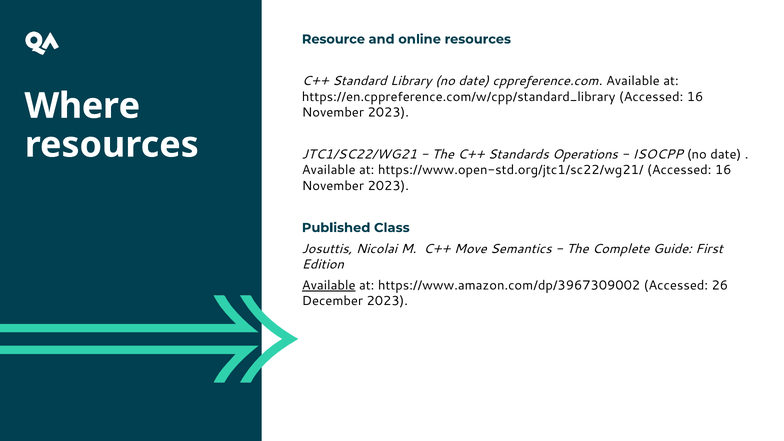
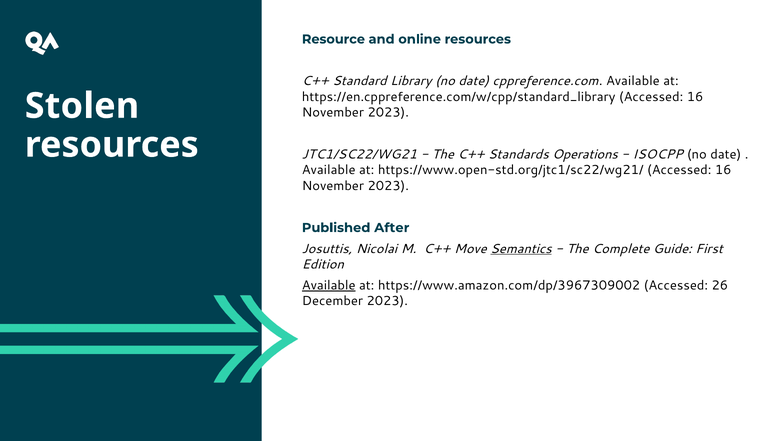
Where: Where -> Stolen (82, 106)
Class: Class -> After (392, 228)
Semantics underline: none -> present (521, 249)
